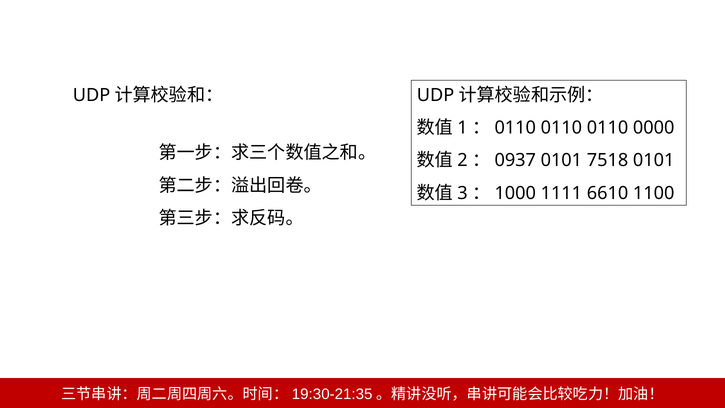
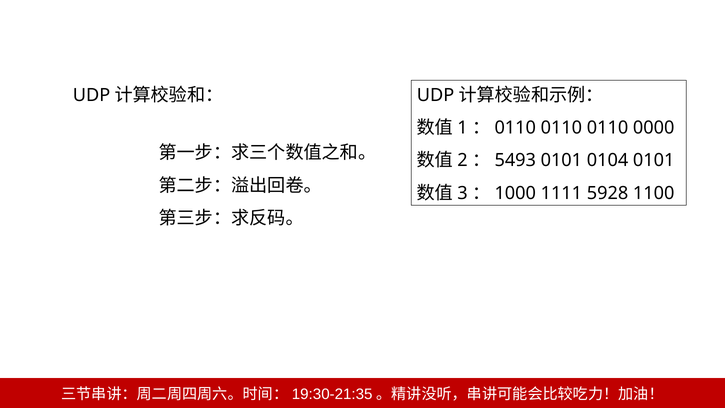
0937: 0937 -> 5493 (515, 160)
7518: 7518 -> 0104 (608, 160)
6610: 6610 -> 5928 (608, 193)
